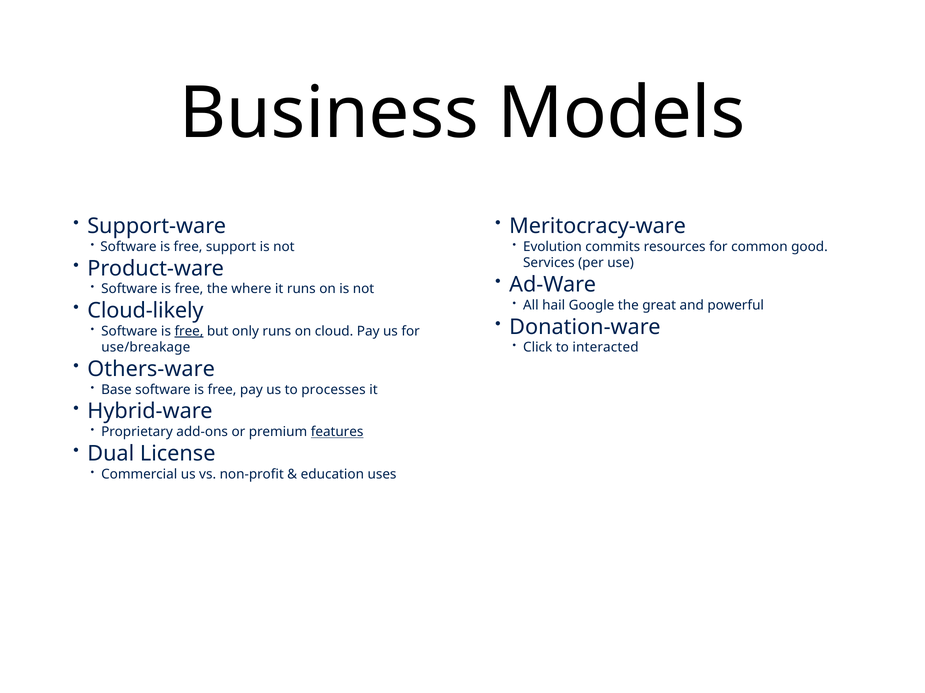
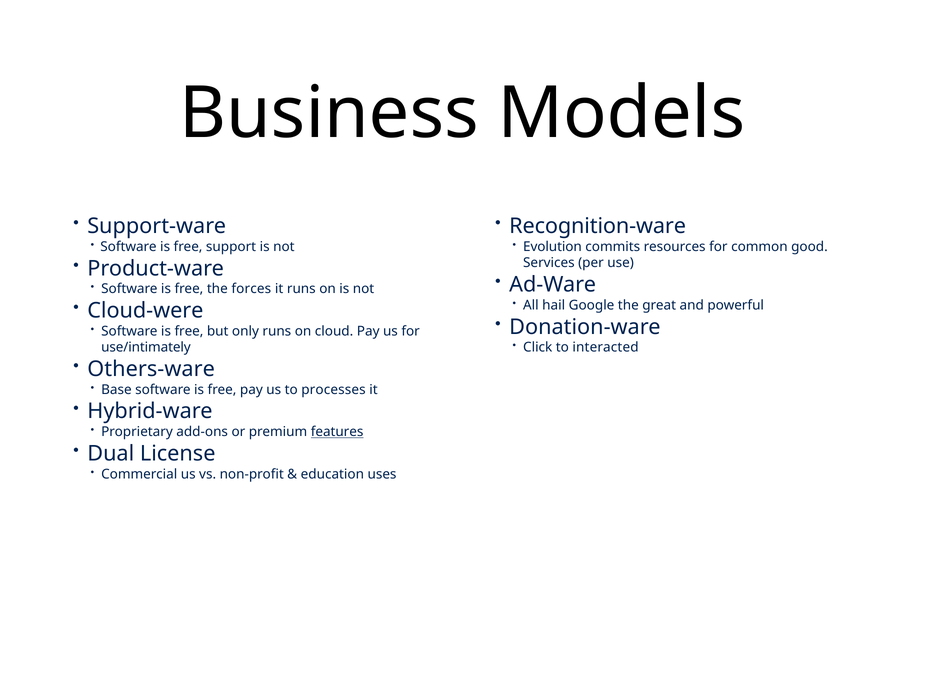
Meritocracy-ware: Meritocracy-ware -> Recognition-ware (598, 226)
where: where -> forces (251, 289)
Cloud-likely: Cloud-likely -> Cloud-were (145, 311)
free underline: present -> none (189, 332)
use/breakage: use/breakage -> use/intimately (146, 348)
